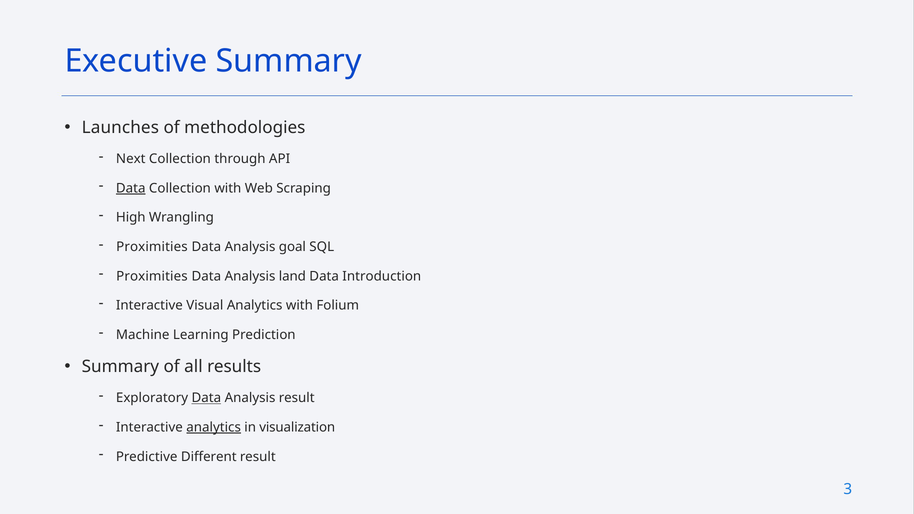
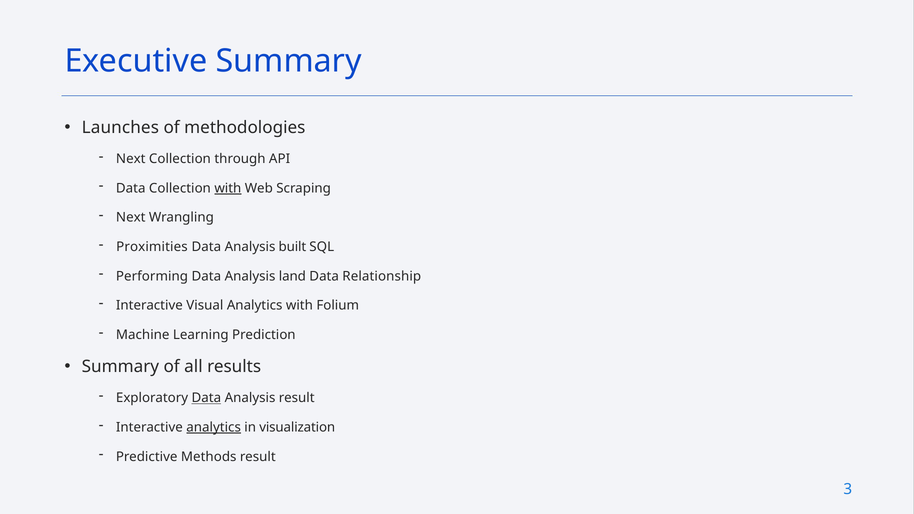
Data underline: present -> none (131, 188)
with underline: none -> present (228, 188)
High: High -> Next (131, 218)
goal: goal -> built (292, 247)
Proximities: Proximities -> Performing (152, 276)
Introduction: Introduction -> Relationship (382, 276)
Different: Different -> Methods (209, 457)
